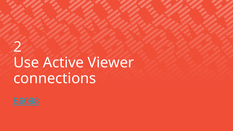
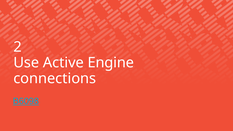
Viewer: Viewer -> Engine (111, 63)
